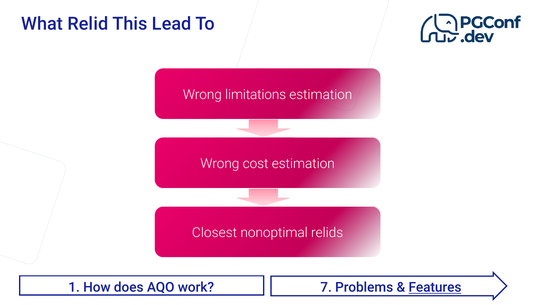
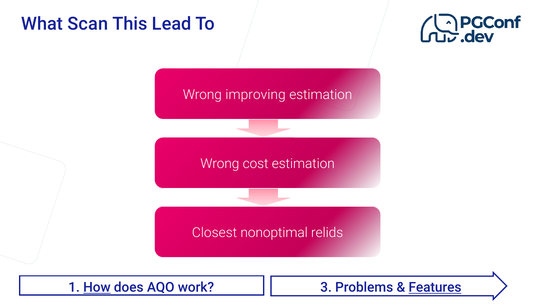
Relid: Relid -> Scan (88, 24)
limitations: limitations -> improving (255, 95)
How underline: none -> present (97, 287)
7: 7 -> 3 (326, 287)
